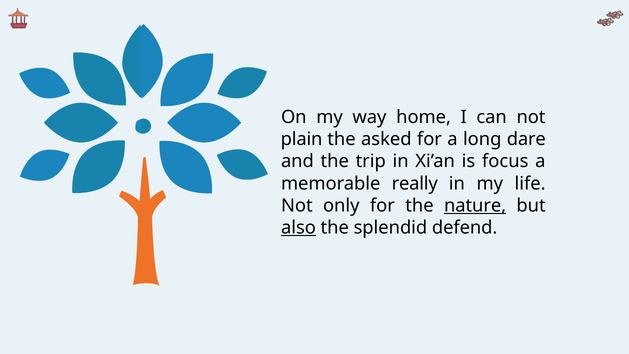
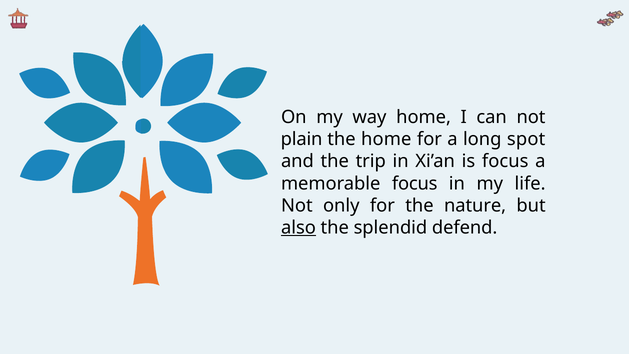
the asked: asked -> home (386, 139)
dare: dare -> spot (526, 139)
memorable really: really -> focus (415, 183)
nature underline: present -> none (475, 205)
